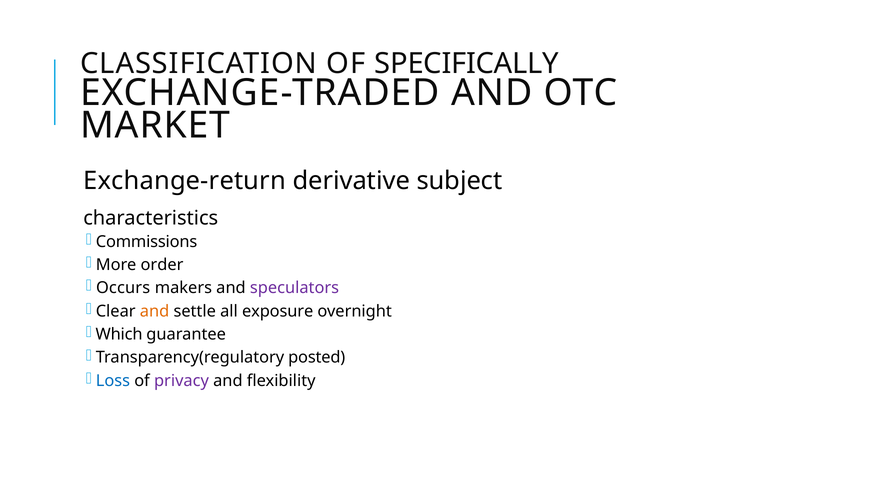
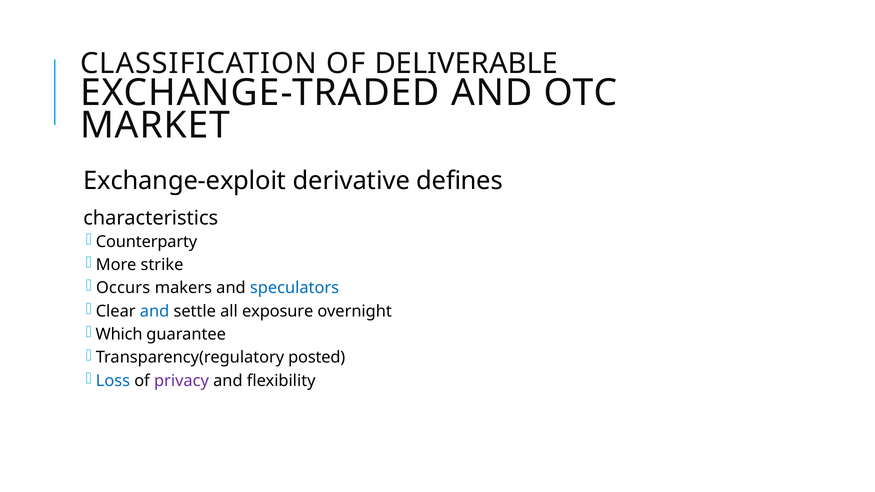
SPECIFICALLY: SPECIFICALLY -> DELIVERABLE (466, 64)
Exchange-return: Exchange-return -> Exchange-exploit (185, 181)
subject: subject -> defines (460, 181)
Commissions: Commissions -> Counterparty (147, 242)
order: order -> strike (162, 265)
speculators colour: purple -> blue (295, 288)
and colour: orange -> blue (155, 311)
